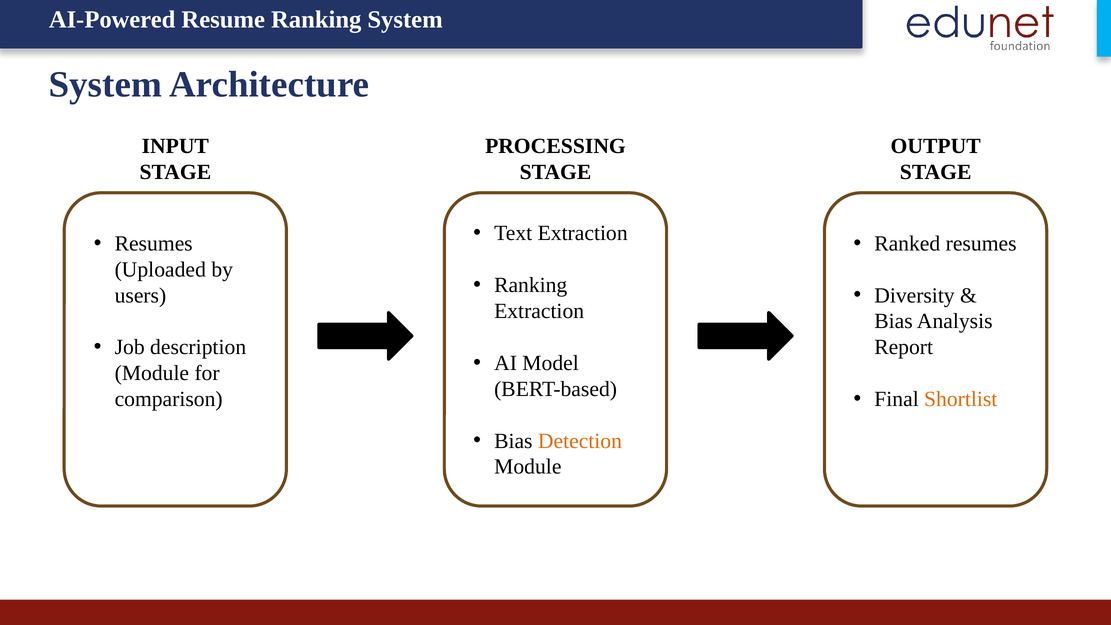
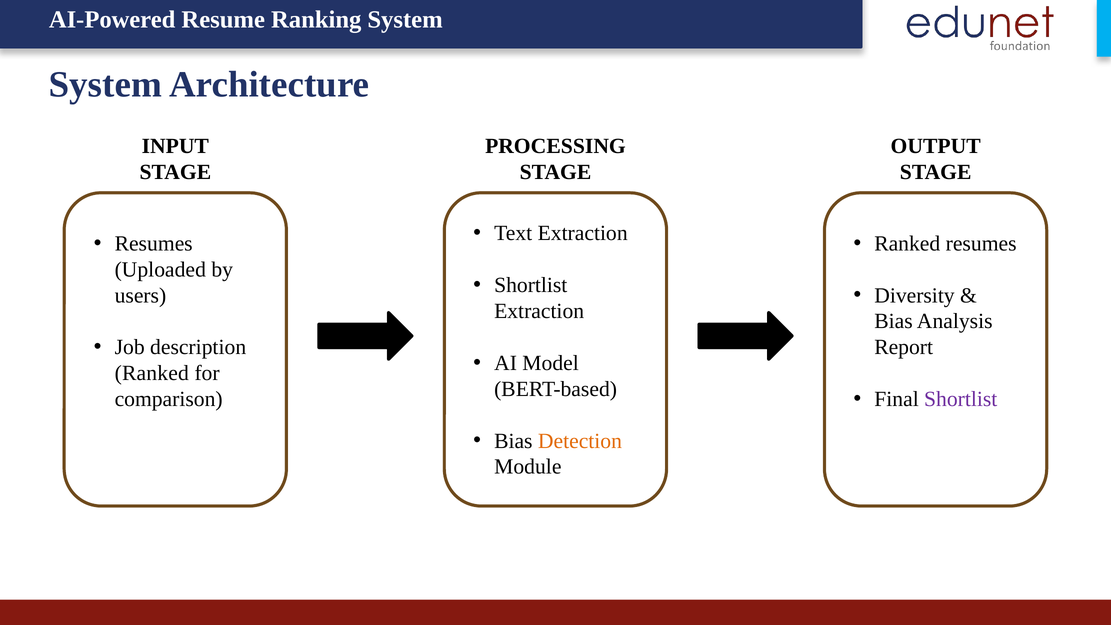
Ranking: Ranking -> Shortlist (531, 285)
Module: Module -> Ranked (152, 373)
Shortlist colour: orange -> purple (961, 399)
